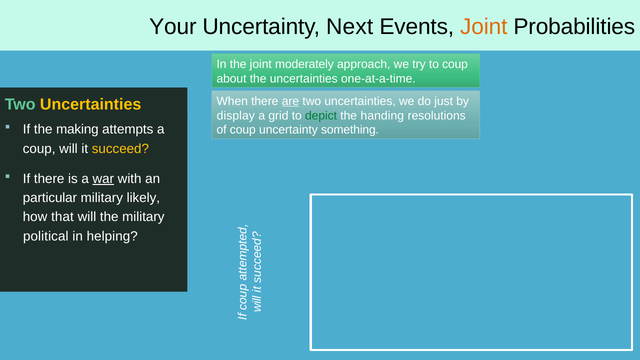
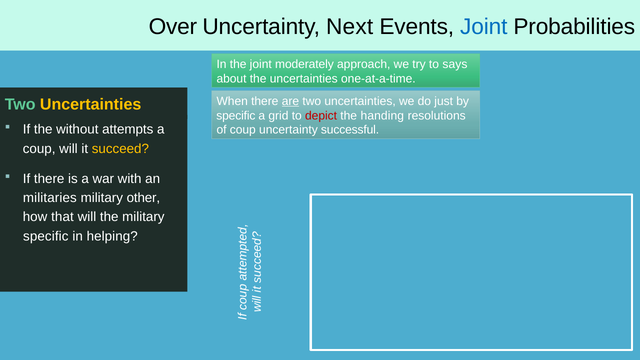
Your: Your -> Over (173, 27)
Joint colour: orange -> blue (484, 27)
to coup: coup -> says (455, 64)
display: display -> specific (236, 116)
depict colour: green -> red (321, 116)
making: making -> without (77, 130)
something: something -> successful (350, 130)
war underline: present -> none (103, 179)
particular: particular -> militaries (50, 198)
likely: likely -> other (143, 198)
political: political -> specific (46, 236)
